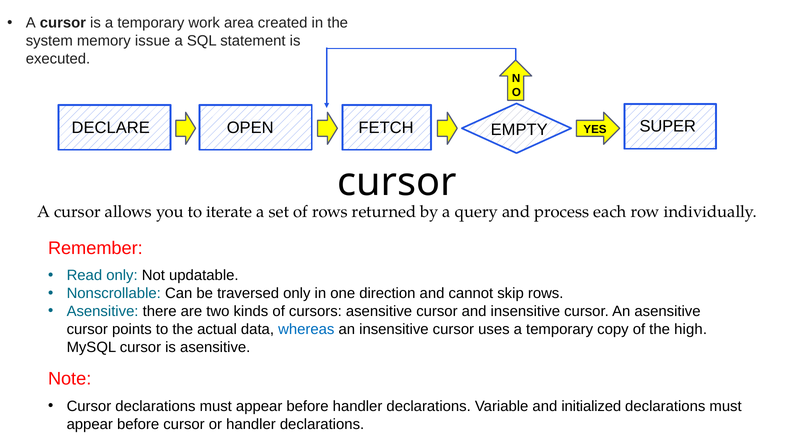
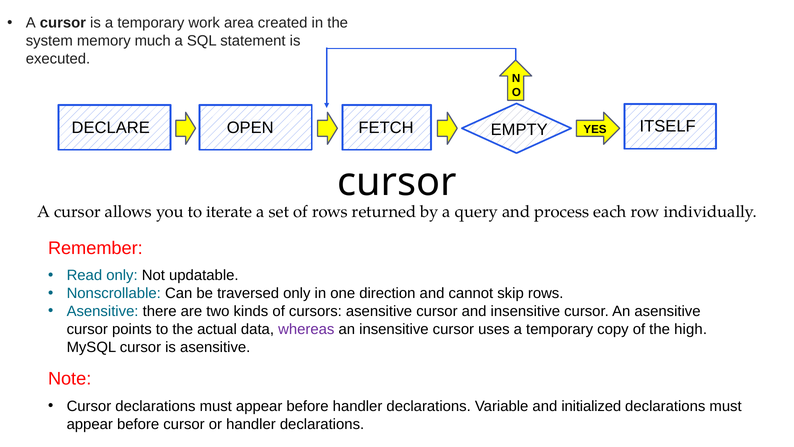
issue: issue -> much (153, 41)
SUPER: SUPER -> ITSELF (668, 126)
whereas colour: blue -> purple (306, 329)
